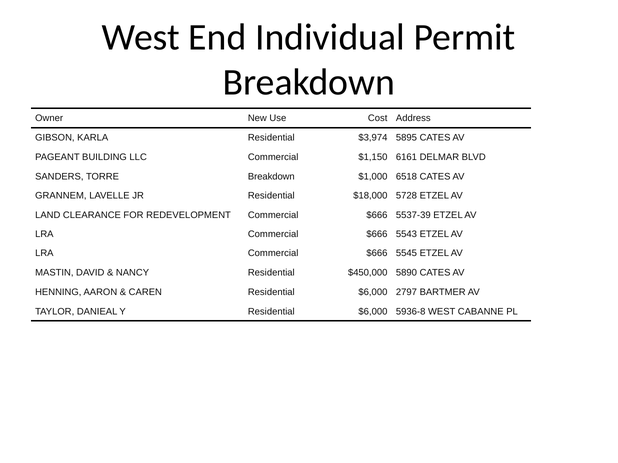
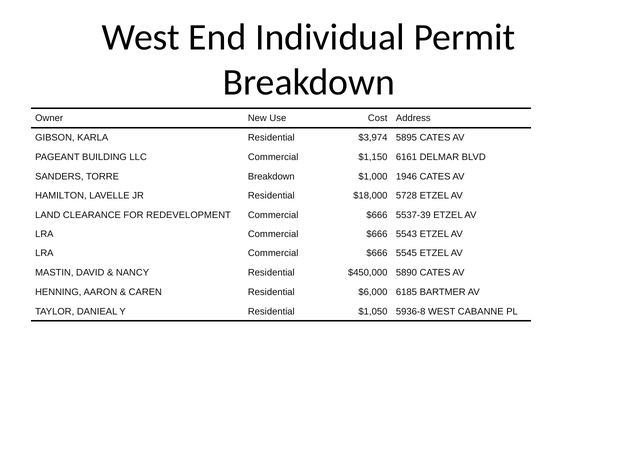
6518: 6518 -> 1946 (406, 177)
GRANNEM: GRANNEM -> HAMILTON (61, 196)
2797: 2797 -> 6185 (406, 292)
Y Residential $6,000: $6,000 -> $1,050 (373, 312)
